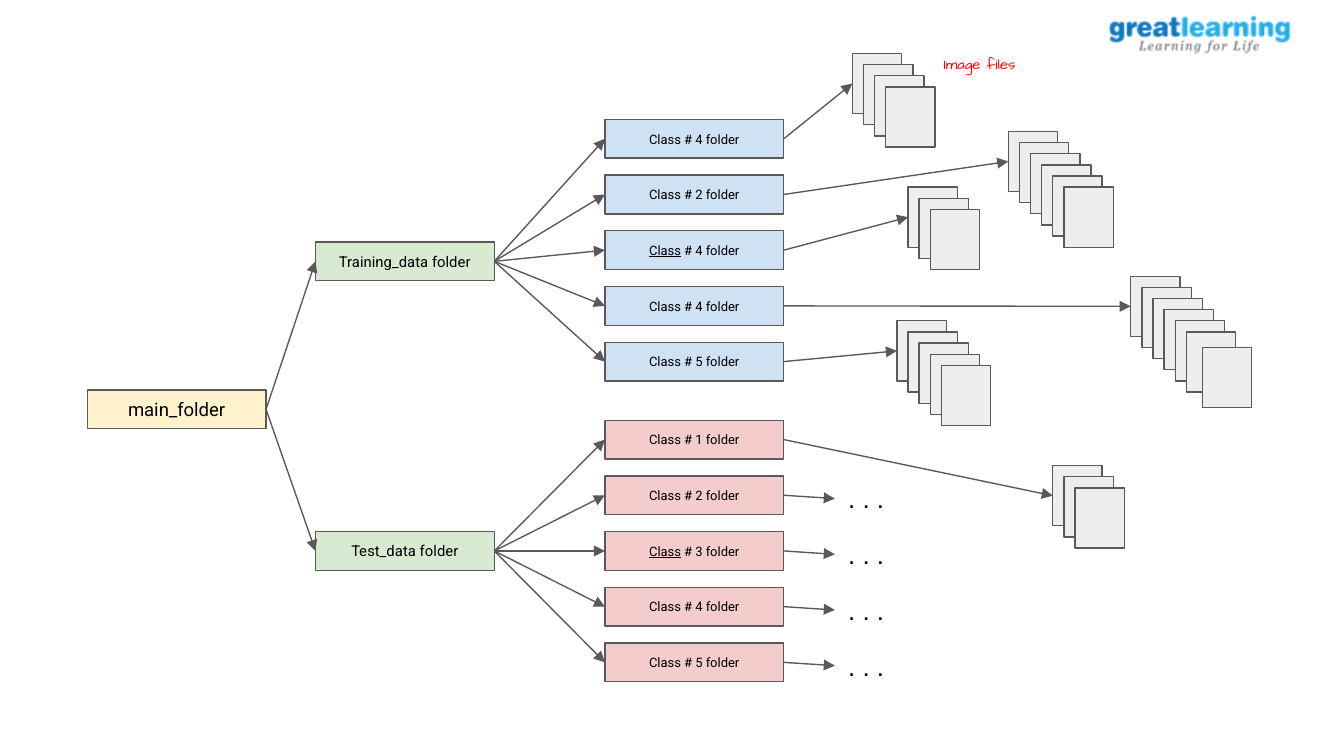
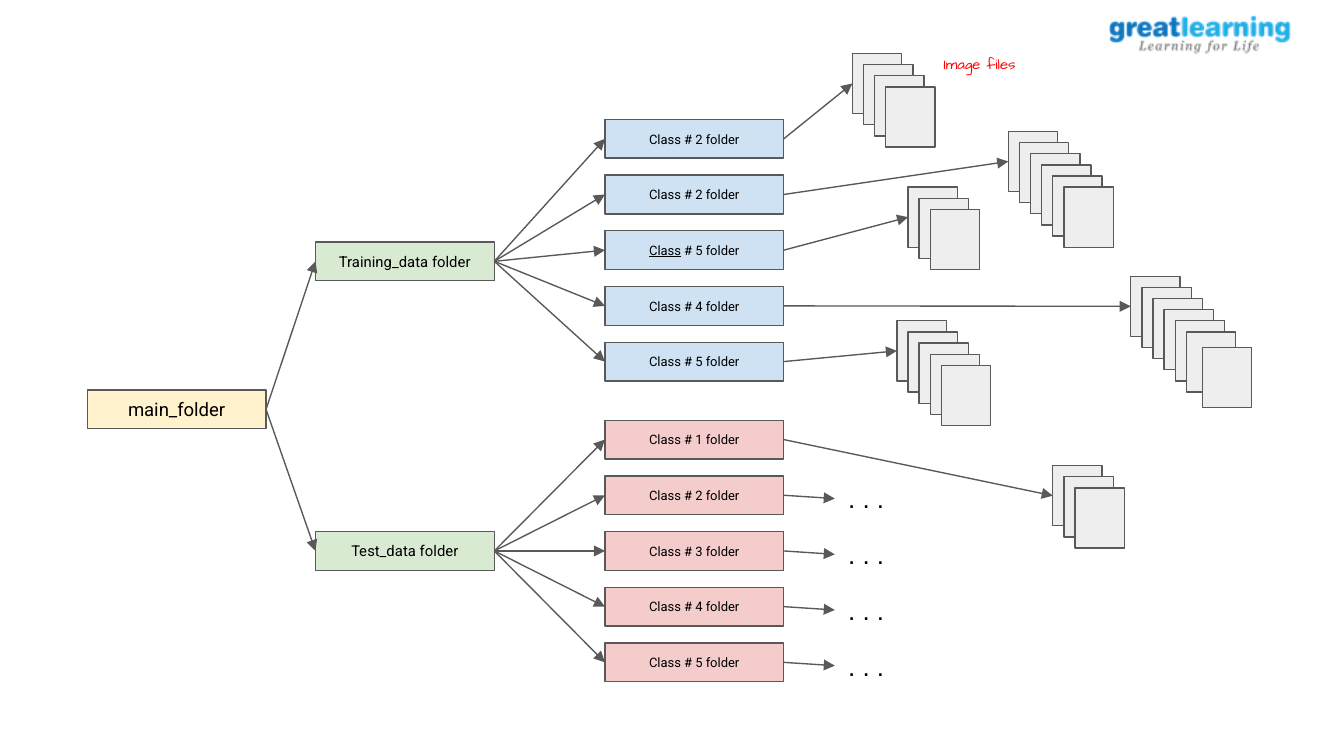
4: 4 -> 2 (699, 140)
4: 4 -> 5 (699, 251)
Class underline: present -> none (665, 552)
